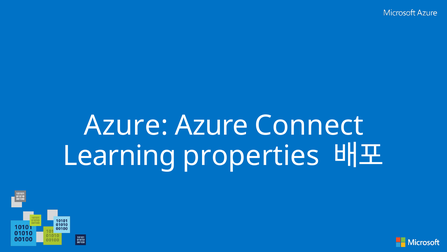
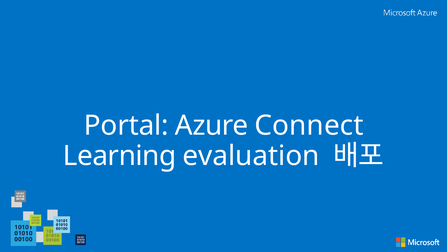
Azure: Azure -> Portal (126, 125)
properties: properties -> evaluation (251, 156)
